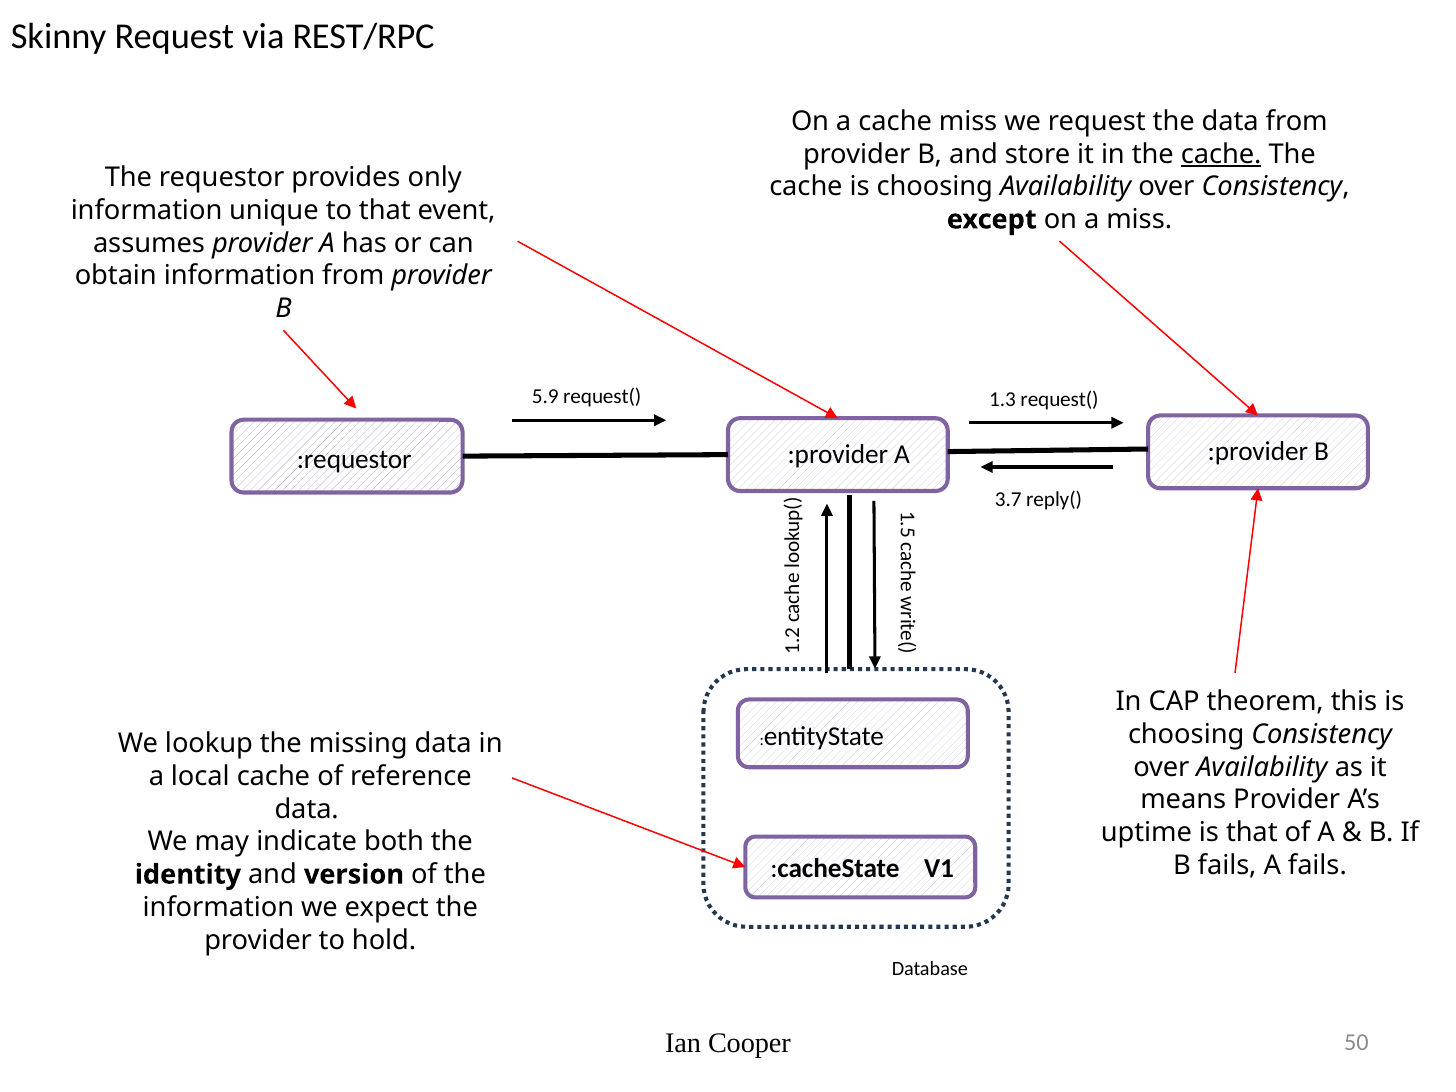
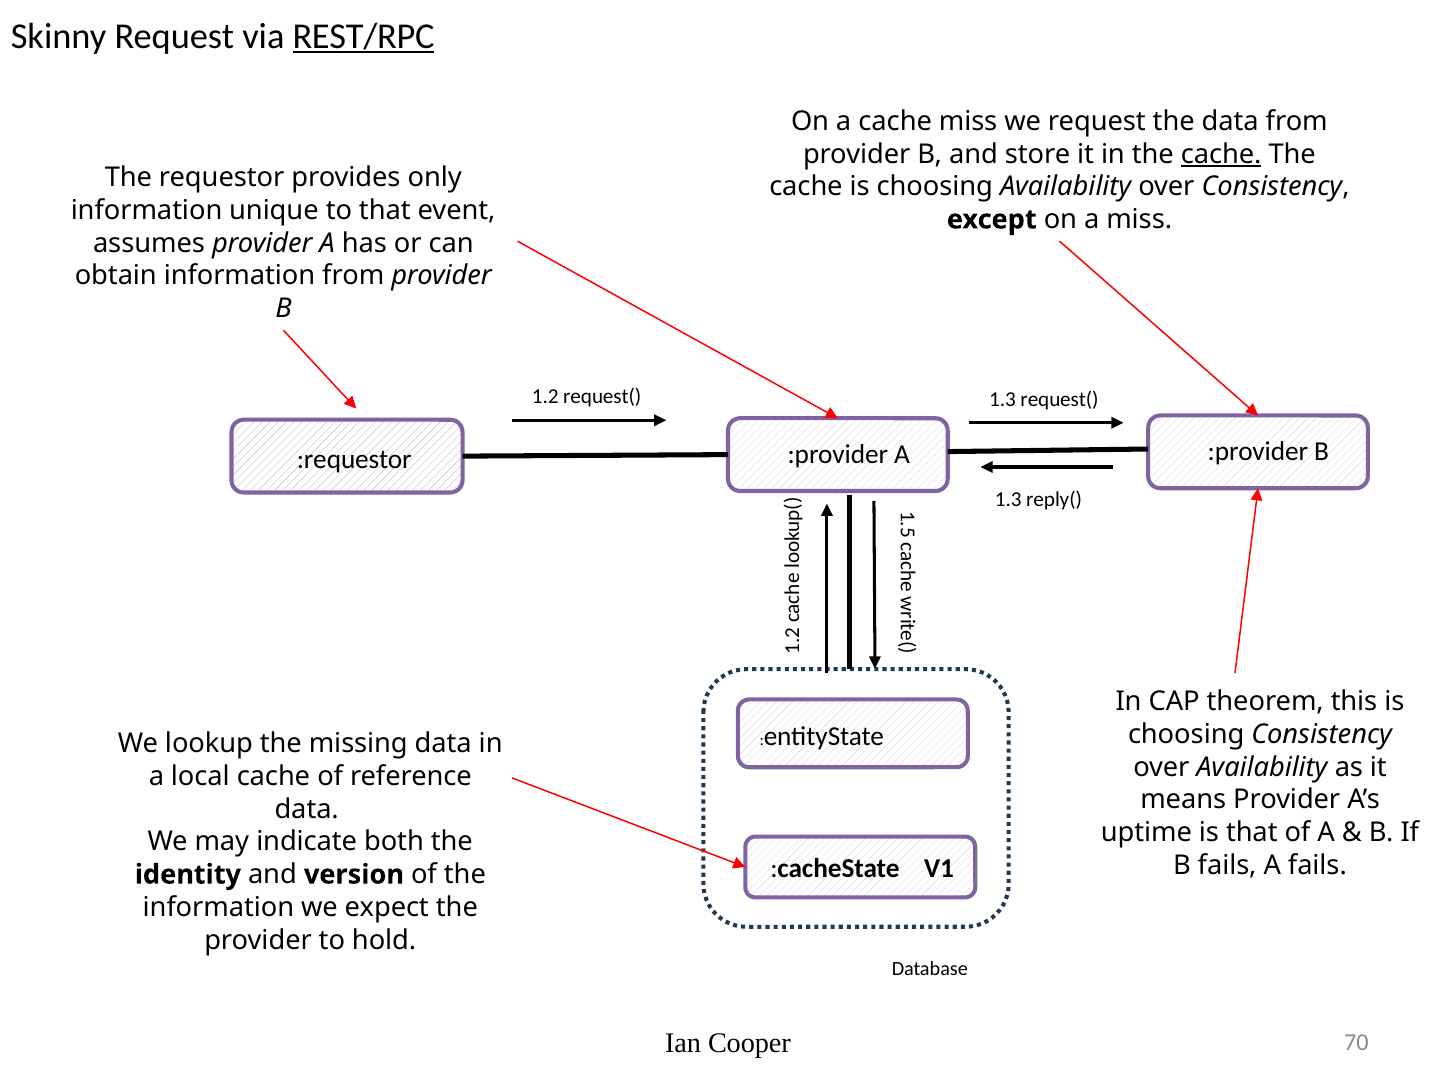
REST/RPC underline: none -> present (363, 36)
5.9: 5.9 -> 1.2 (545, 397)
3.7: 3.7 -> 1.3 (1008, 500)
50: 50 -> 70 (1356, 1043)
